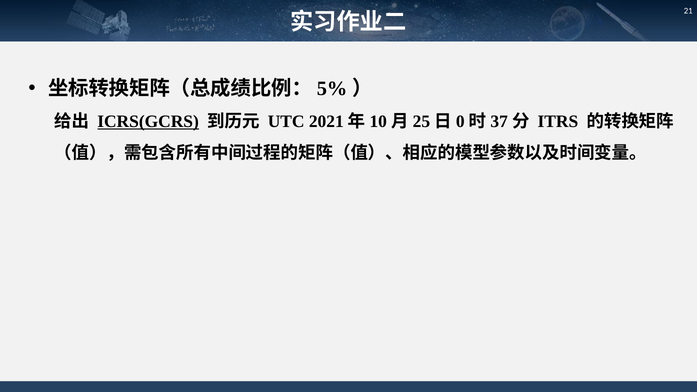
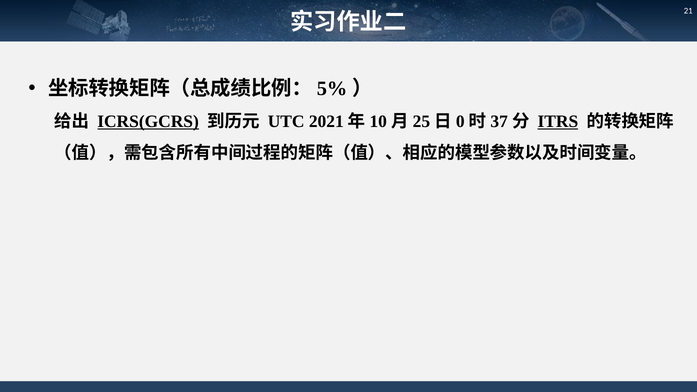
ITRS underline: none -> present (558, 121)
